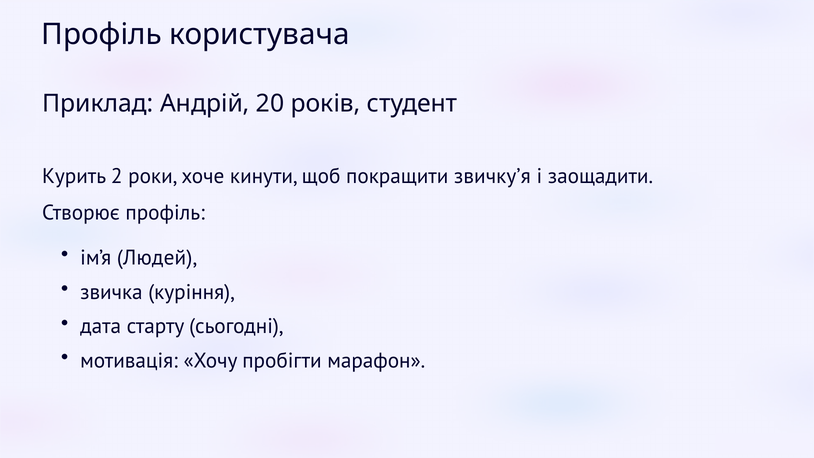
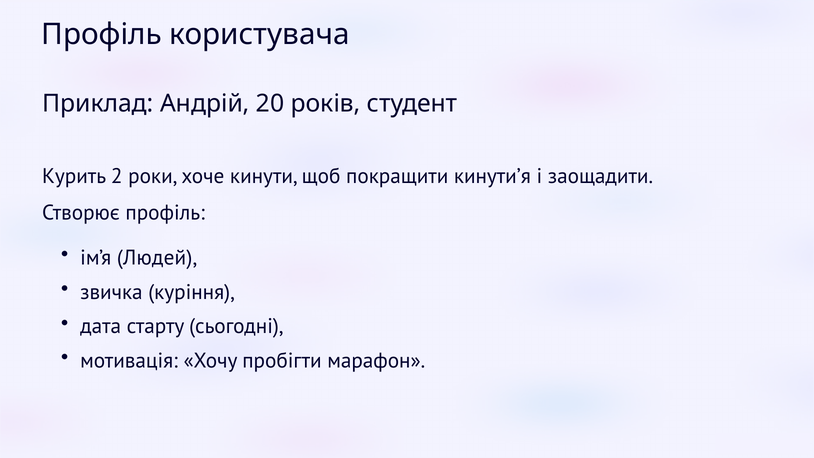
звичку’я: звичку’я -> кинути’я (492, 176)
